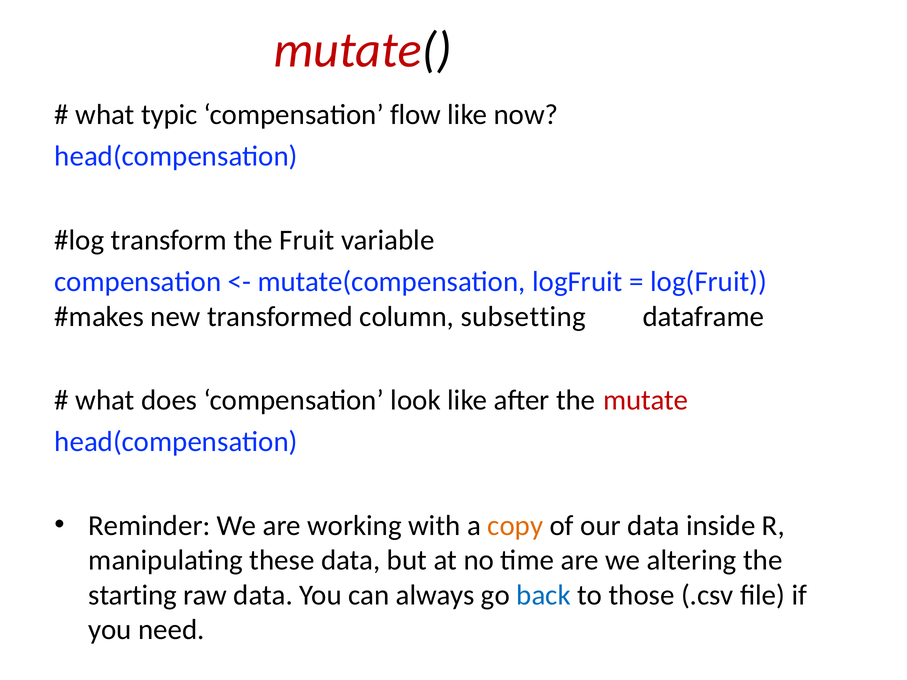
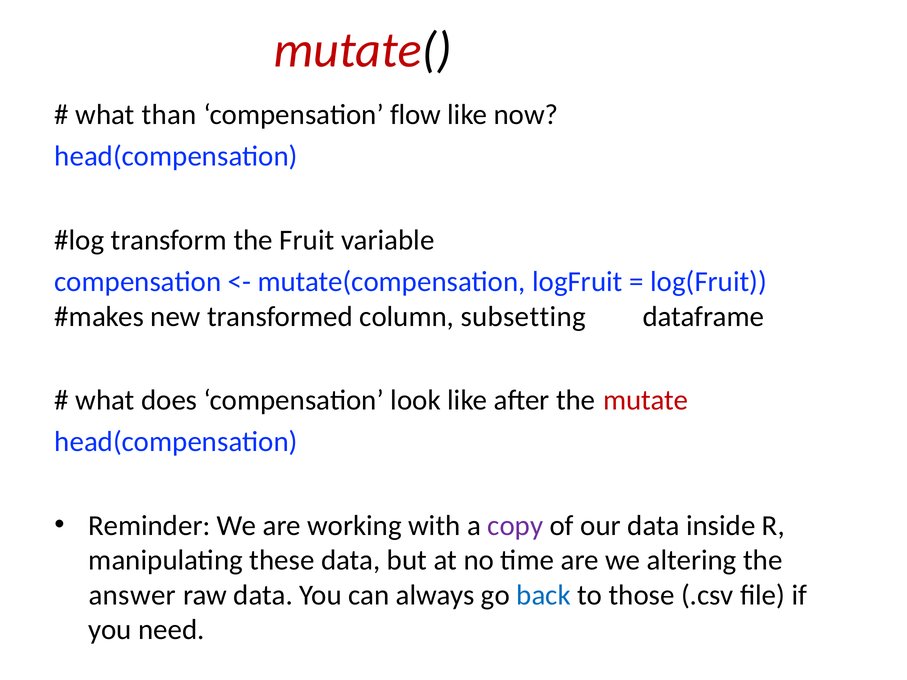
typic: typic -> than (169, 115)
copy colour: orange -> purple (515, 526)
starting: starting -> answer (132, 595)
